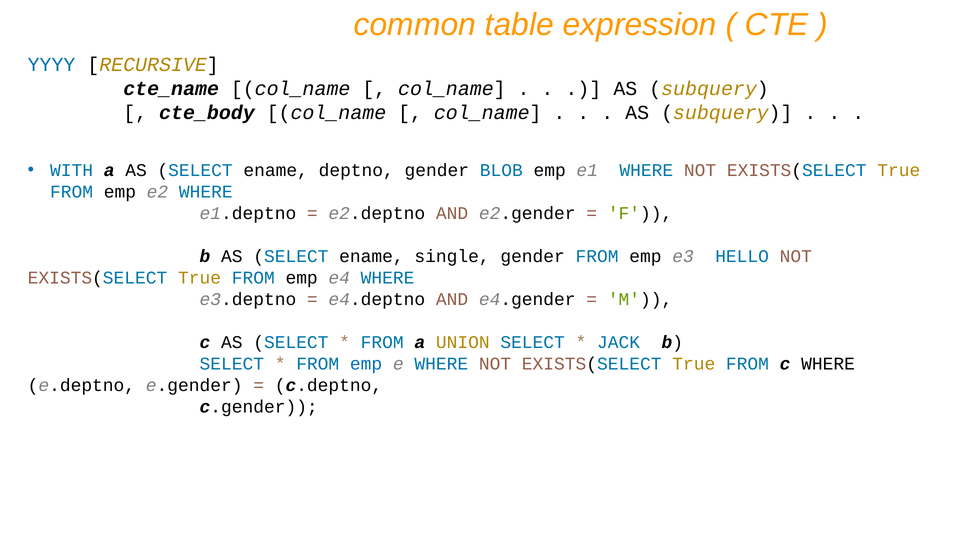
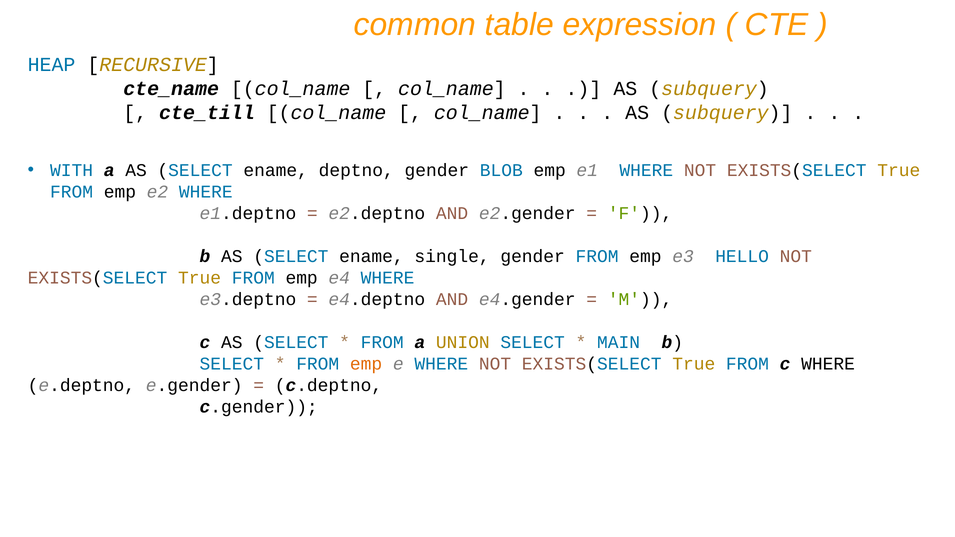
YYYY: YYYY -> HEAP (52, 65)
cte_body: cte_body -> cte_till (207, 113)
JACK: JACK -> MAIN (619, 342)
emp colour: blue -> orange (366, 364)
